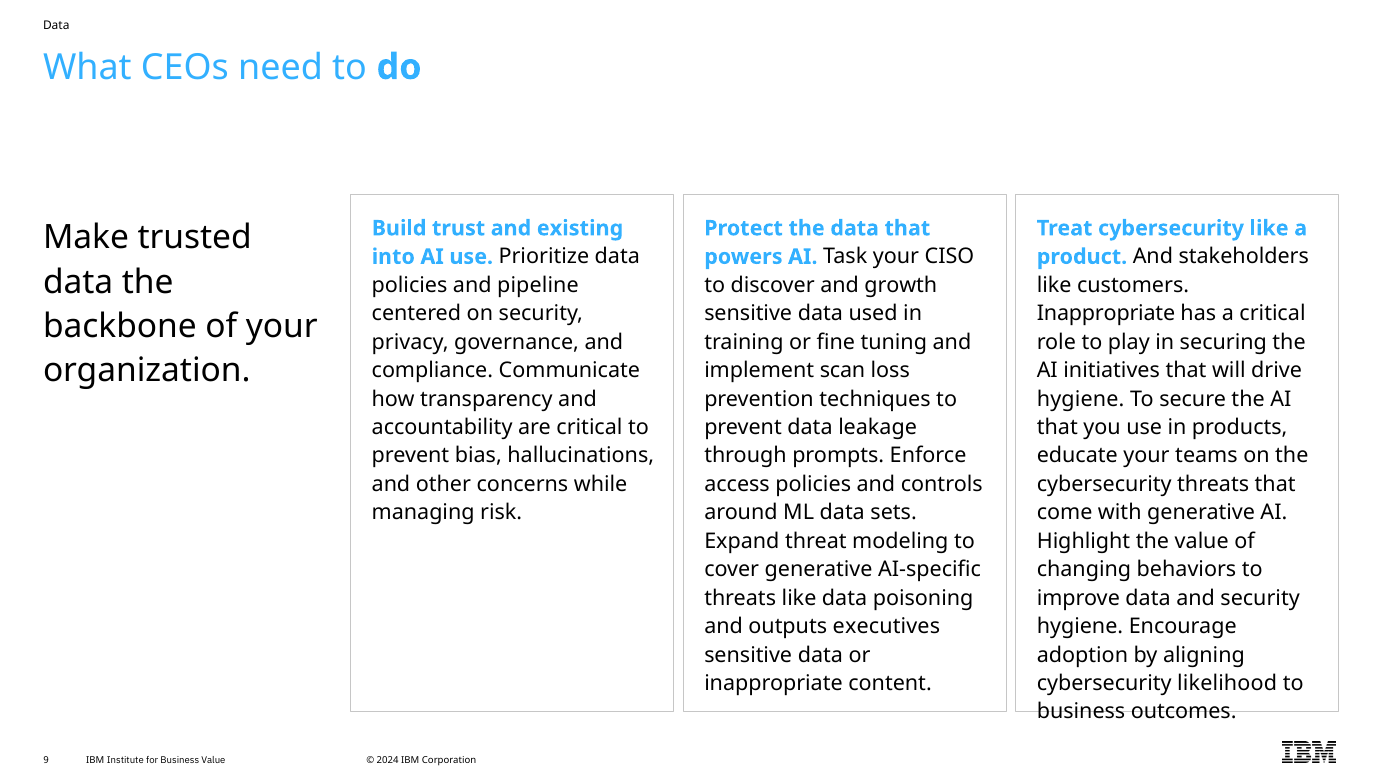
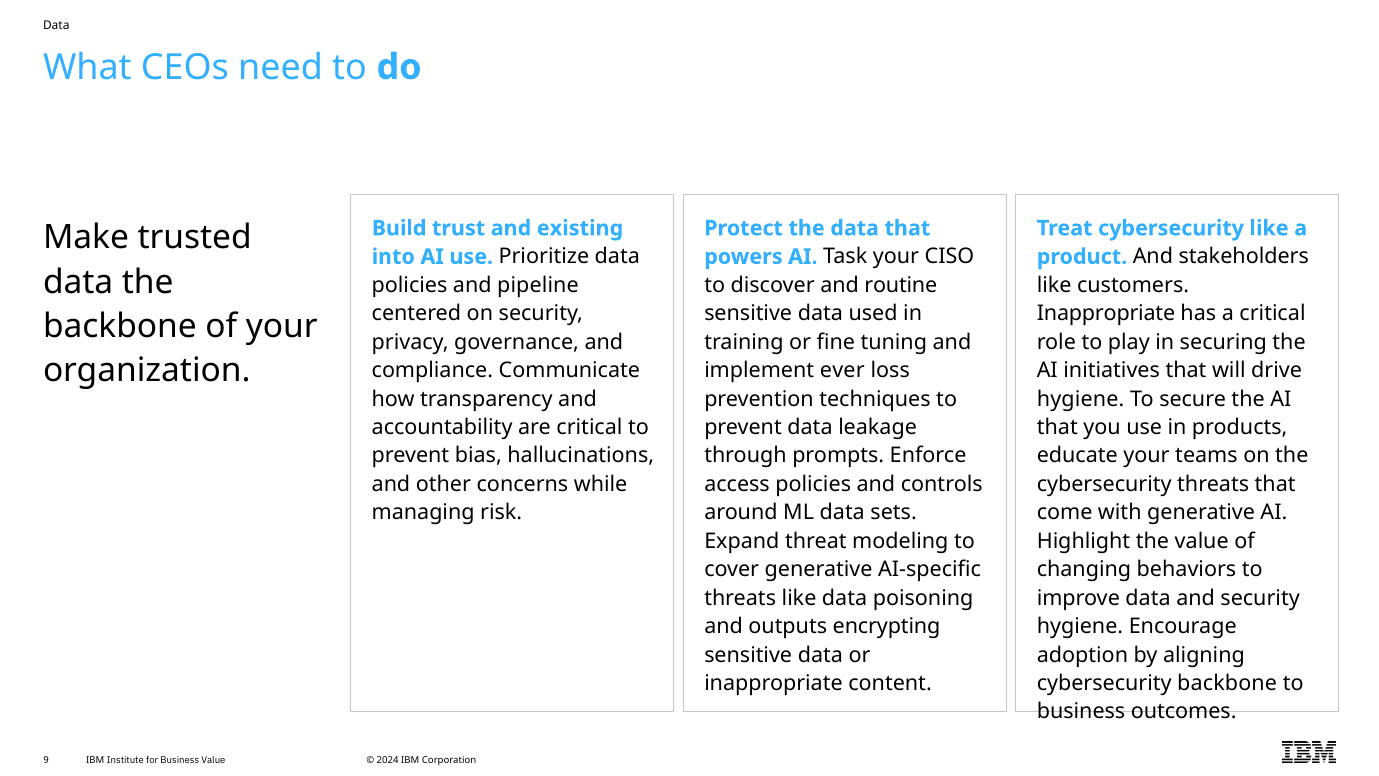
growth: growth -> routine (901, 285)
scan: scan -> ever (842, 370)
executives: executives -> encrypting (887, 626)
cybersecurity likelihood: likelihood -> backbone (1227, 683)
